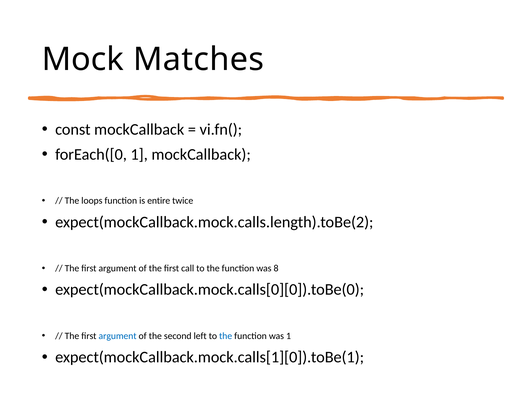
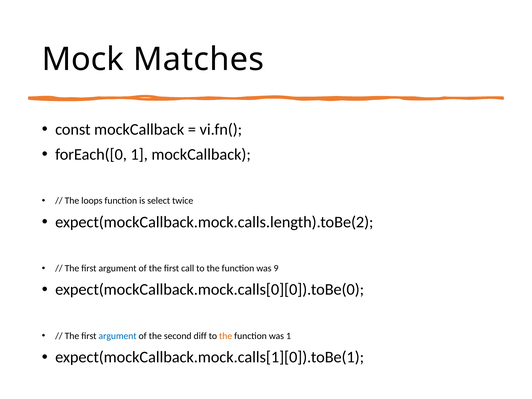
entire: entire -> select (159, 201)
8: 8 -> 9 (276, 268)
left: left -> diff (200, 336)
the colour: blue -> orange (226, 336)
